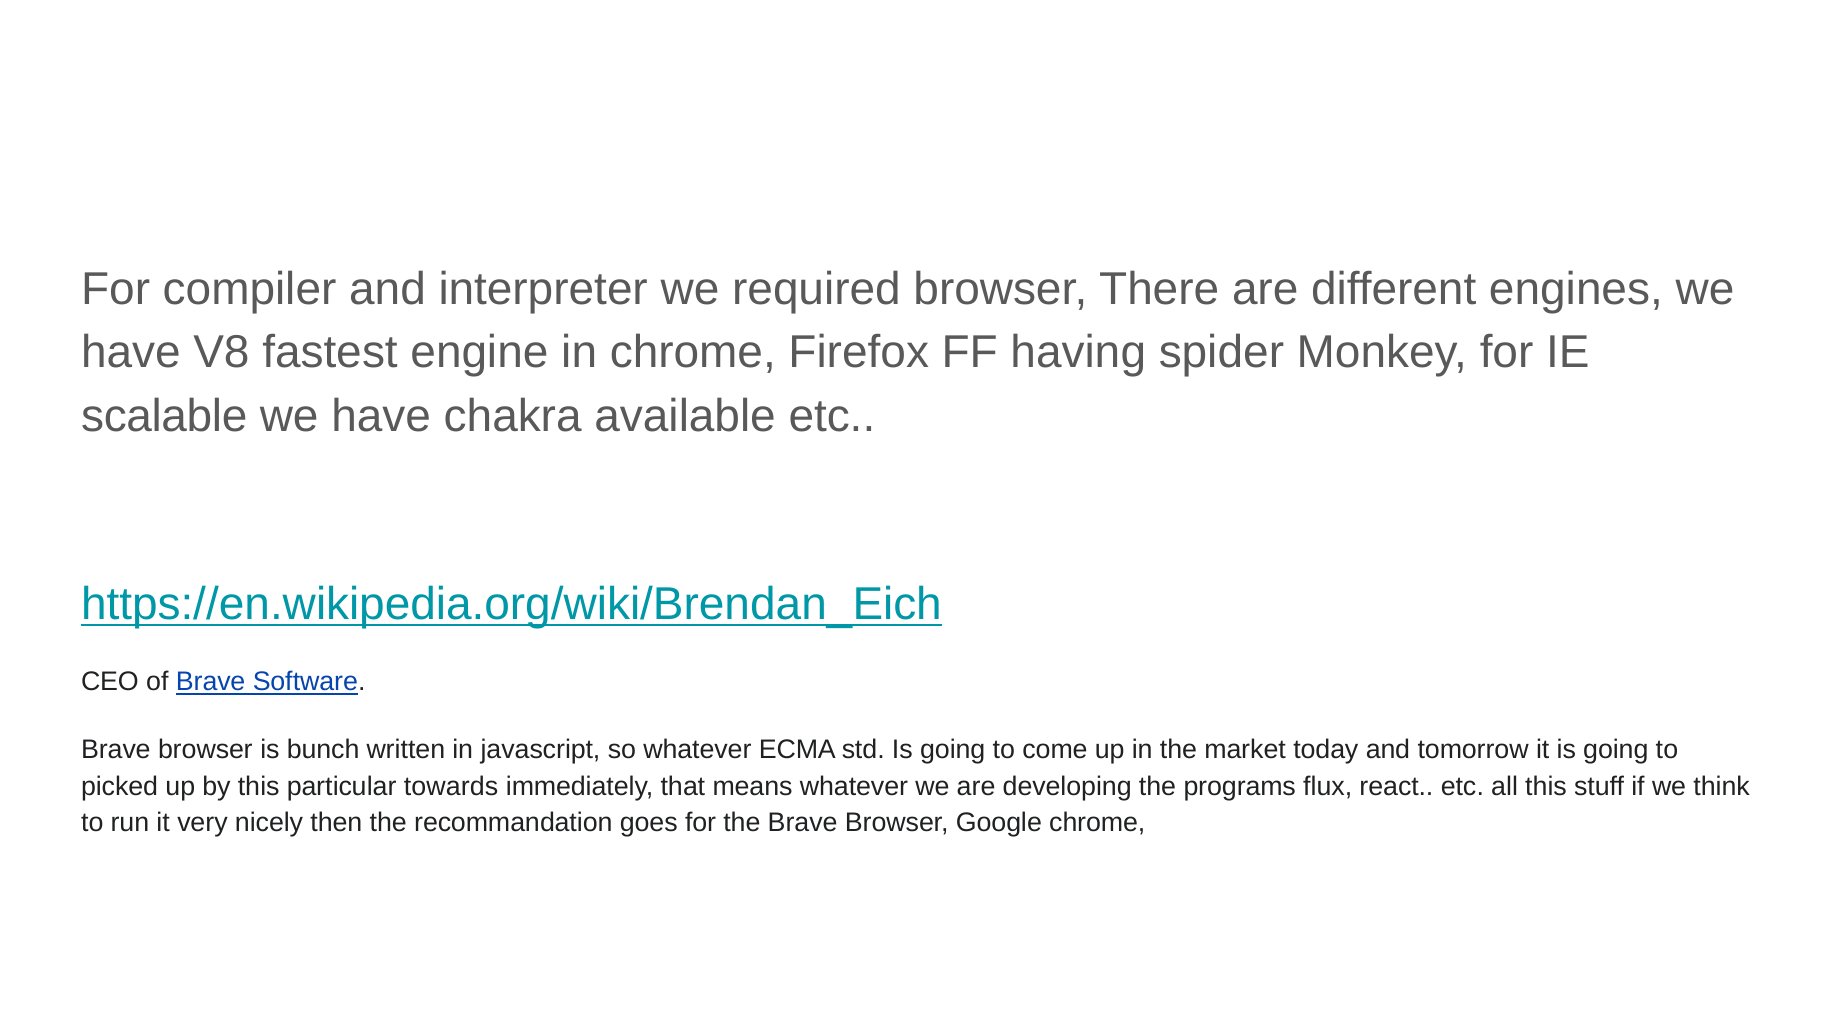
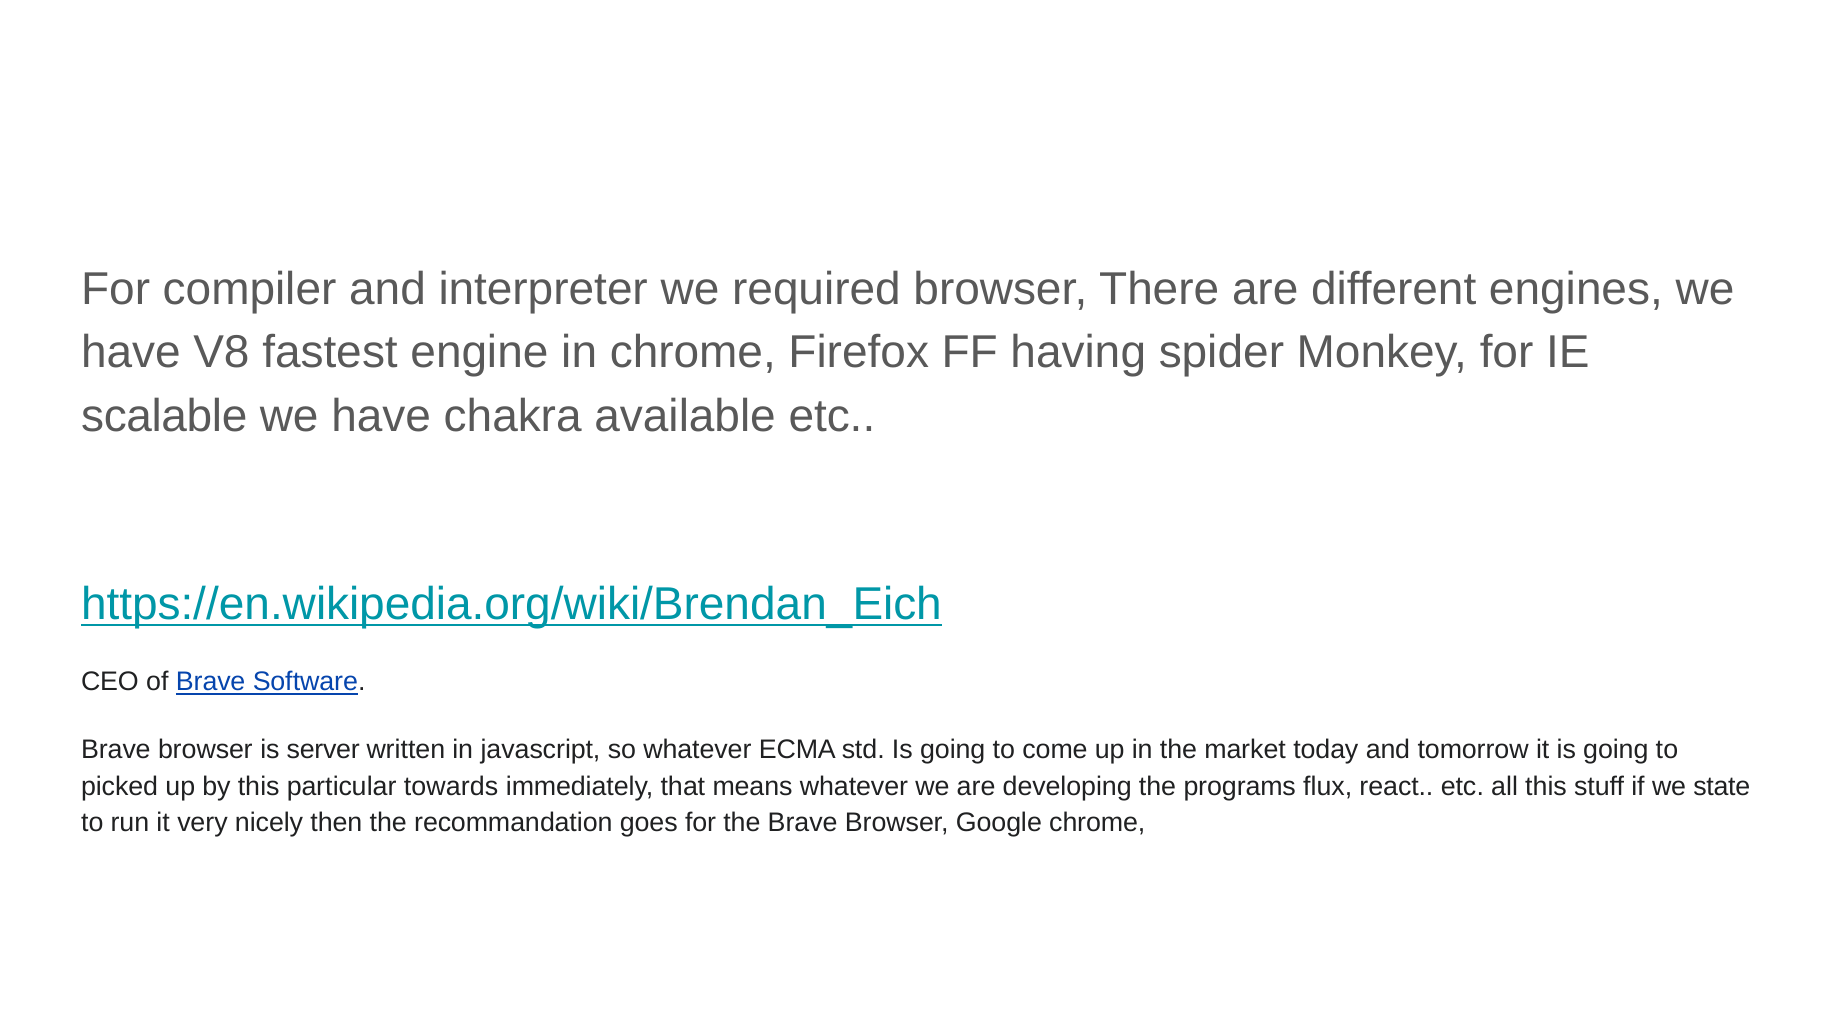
bunch: bunch -> server (323, 750)
think: think -> state (1722, 786)
